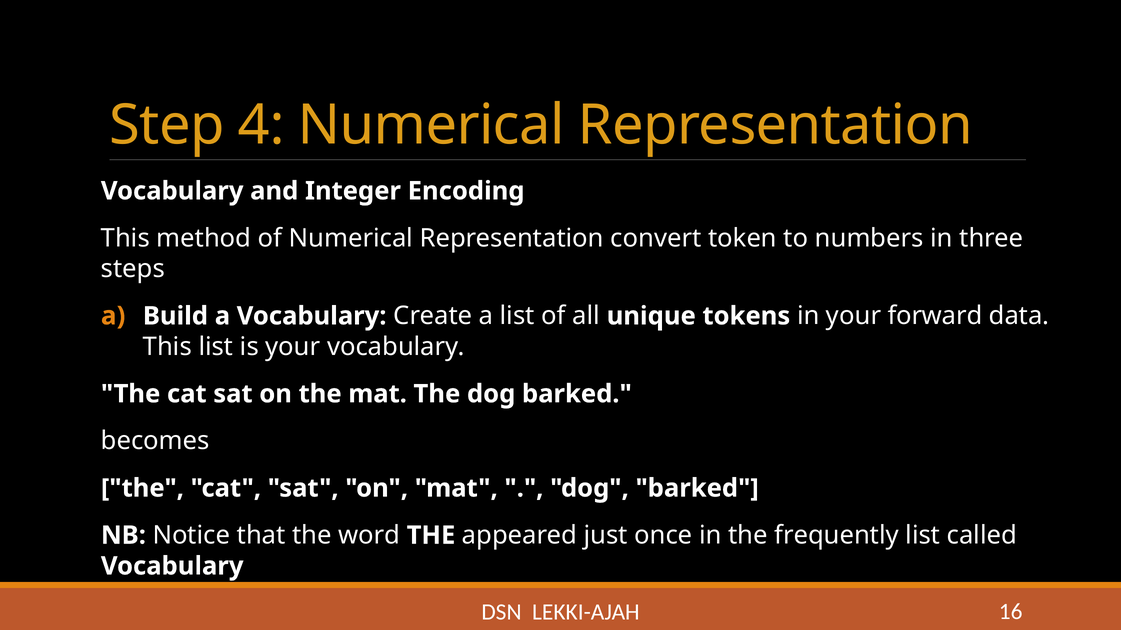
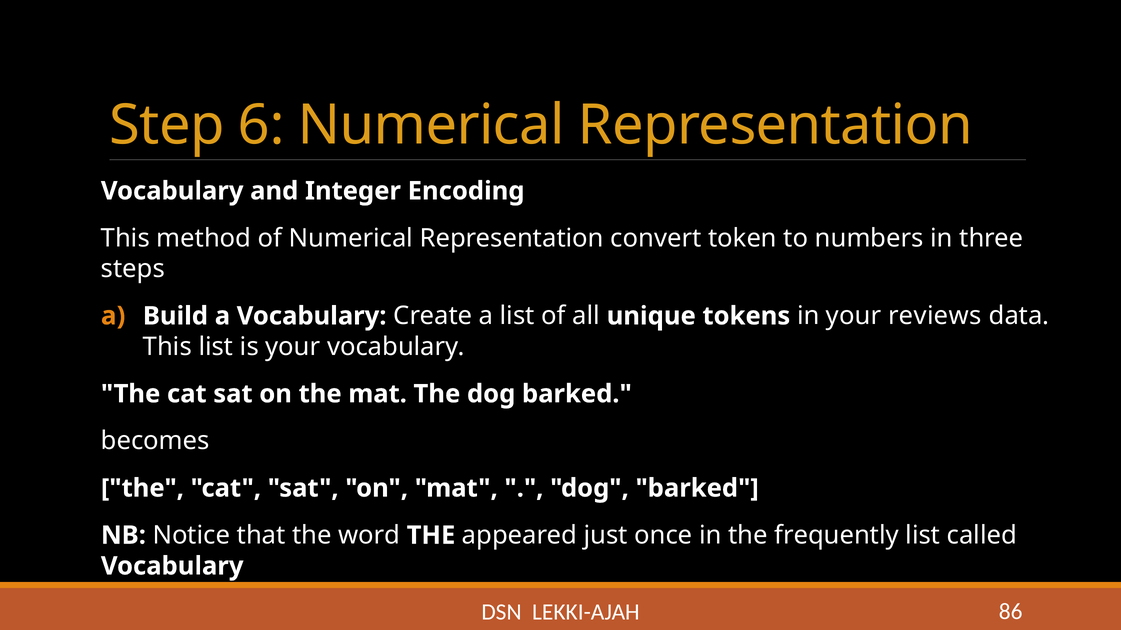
4: 4 -> 6 (261, 126)
forward: forward -> reviews (935, 316)
16: 16 -> 86 (1011, 612)
